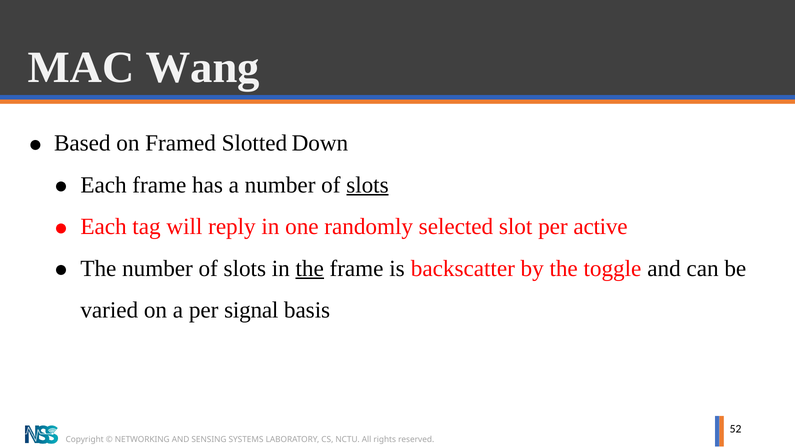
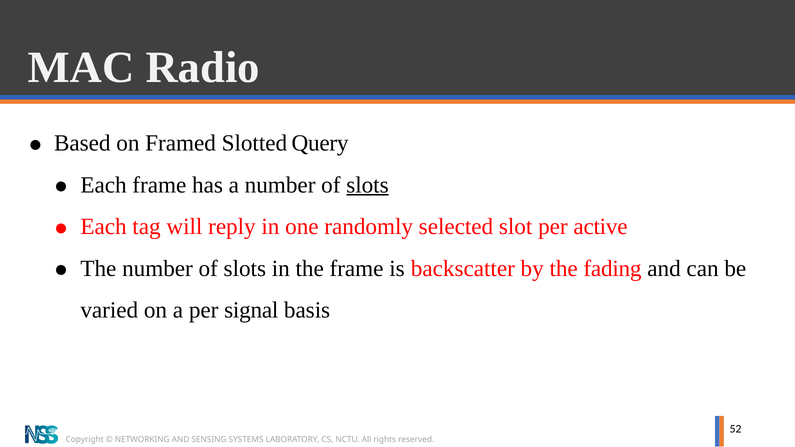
Wang: Wang -> Radio (203, 68)
Down: Down -> Query (320, 143)
the underline: present -> none (310, 269)
toggle: toggle -> fading (613, 269)
